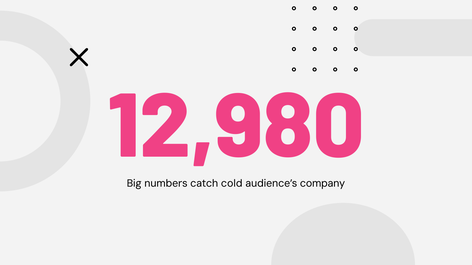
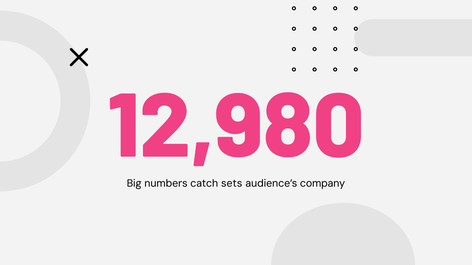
cold: cold -> sets (232, 184)
